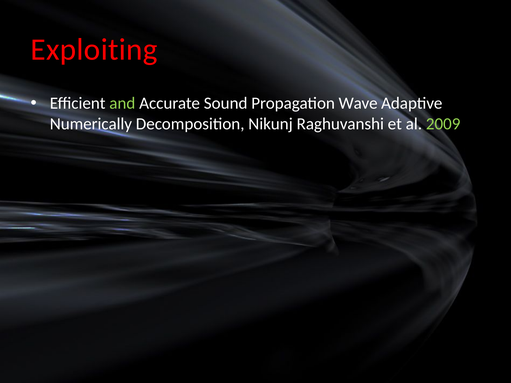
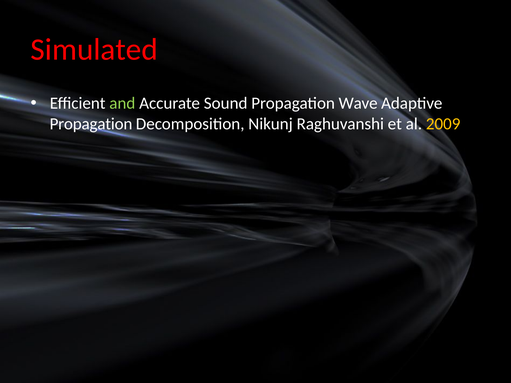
Exploiting: Exploiting -> Simulated (94, 49)
Numerically: Numerically -> Propagation (91, 124)
2009 colour: light green -> yellow (443, 124)
